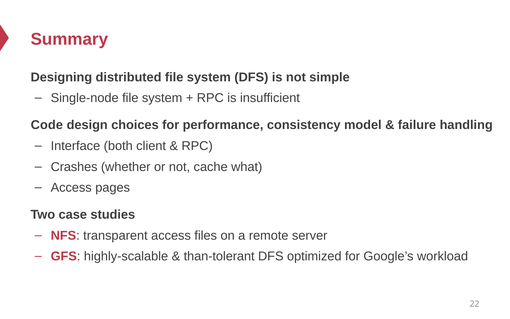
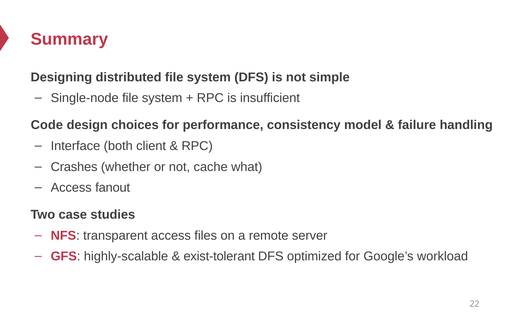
pages: pages -> fanout (113, 188)
than-tolerant: than-tolerant -> exist-tolerant (219, 256)
